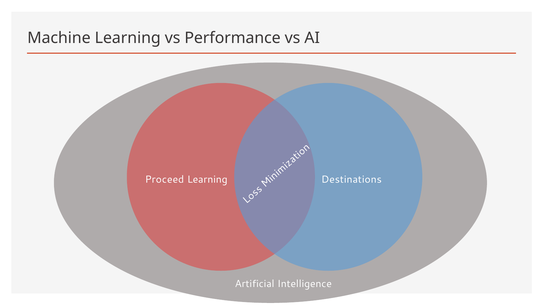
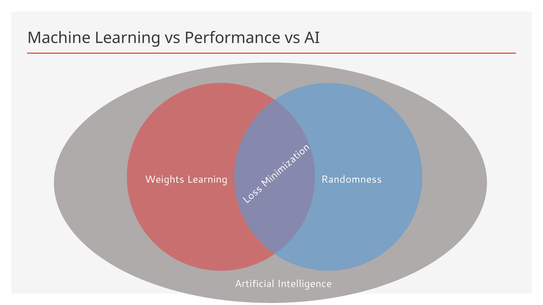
Proceed: Proceed -> Weights (165, 180)
Destinations: Destinations -> Randomness (351, 180)
